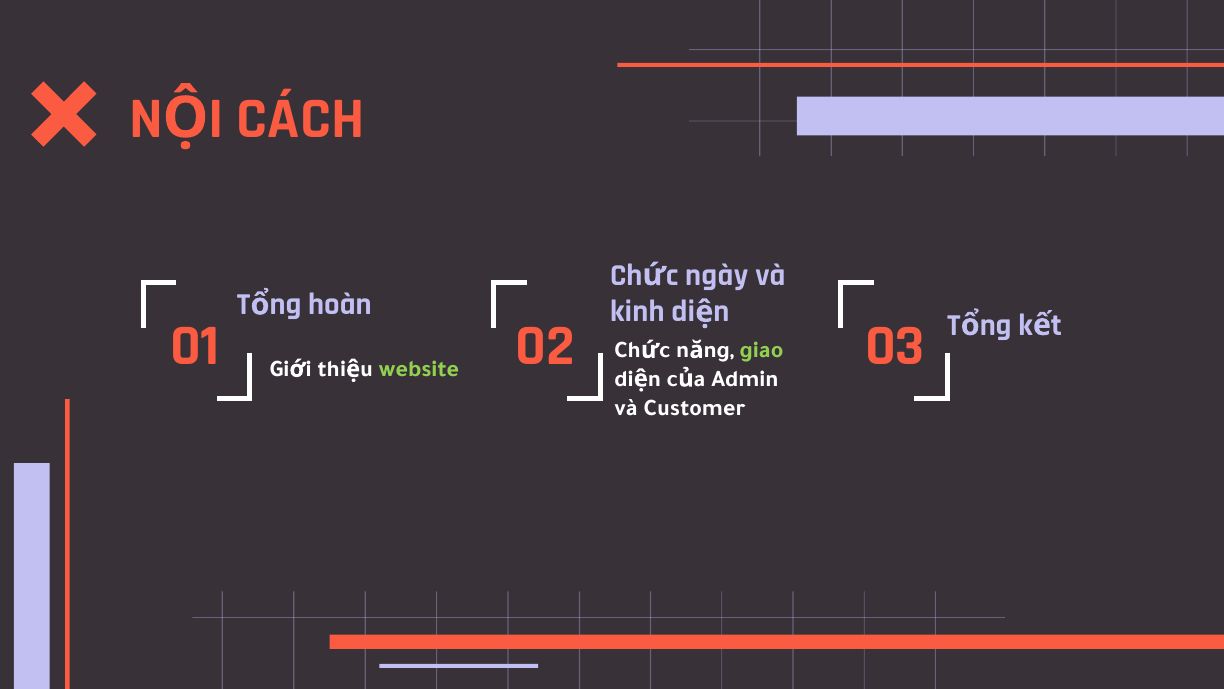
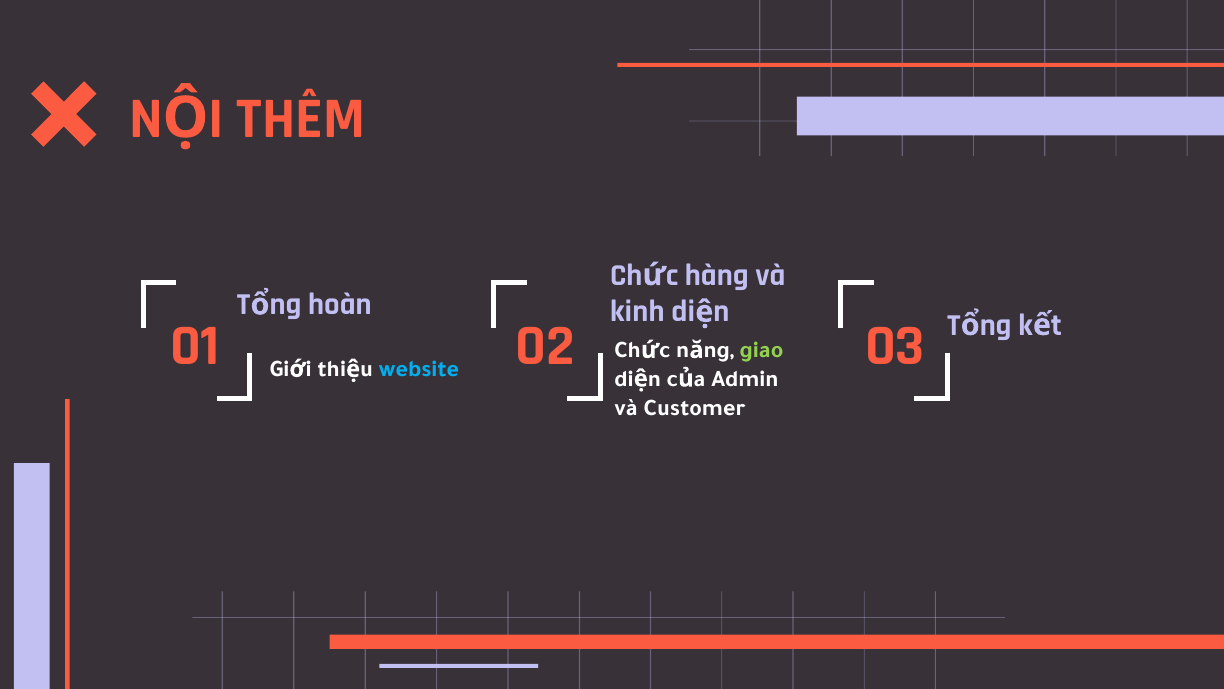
CÁCH: CÁCH -> THÊM (301, 118)
ngày: ngày -> hàng (717, 275)
website colour: light green -> light blue (419, 369)
